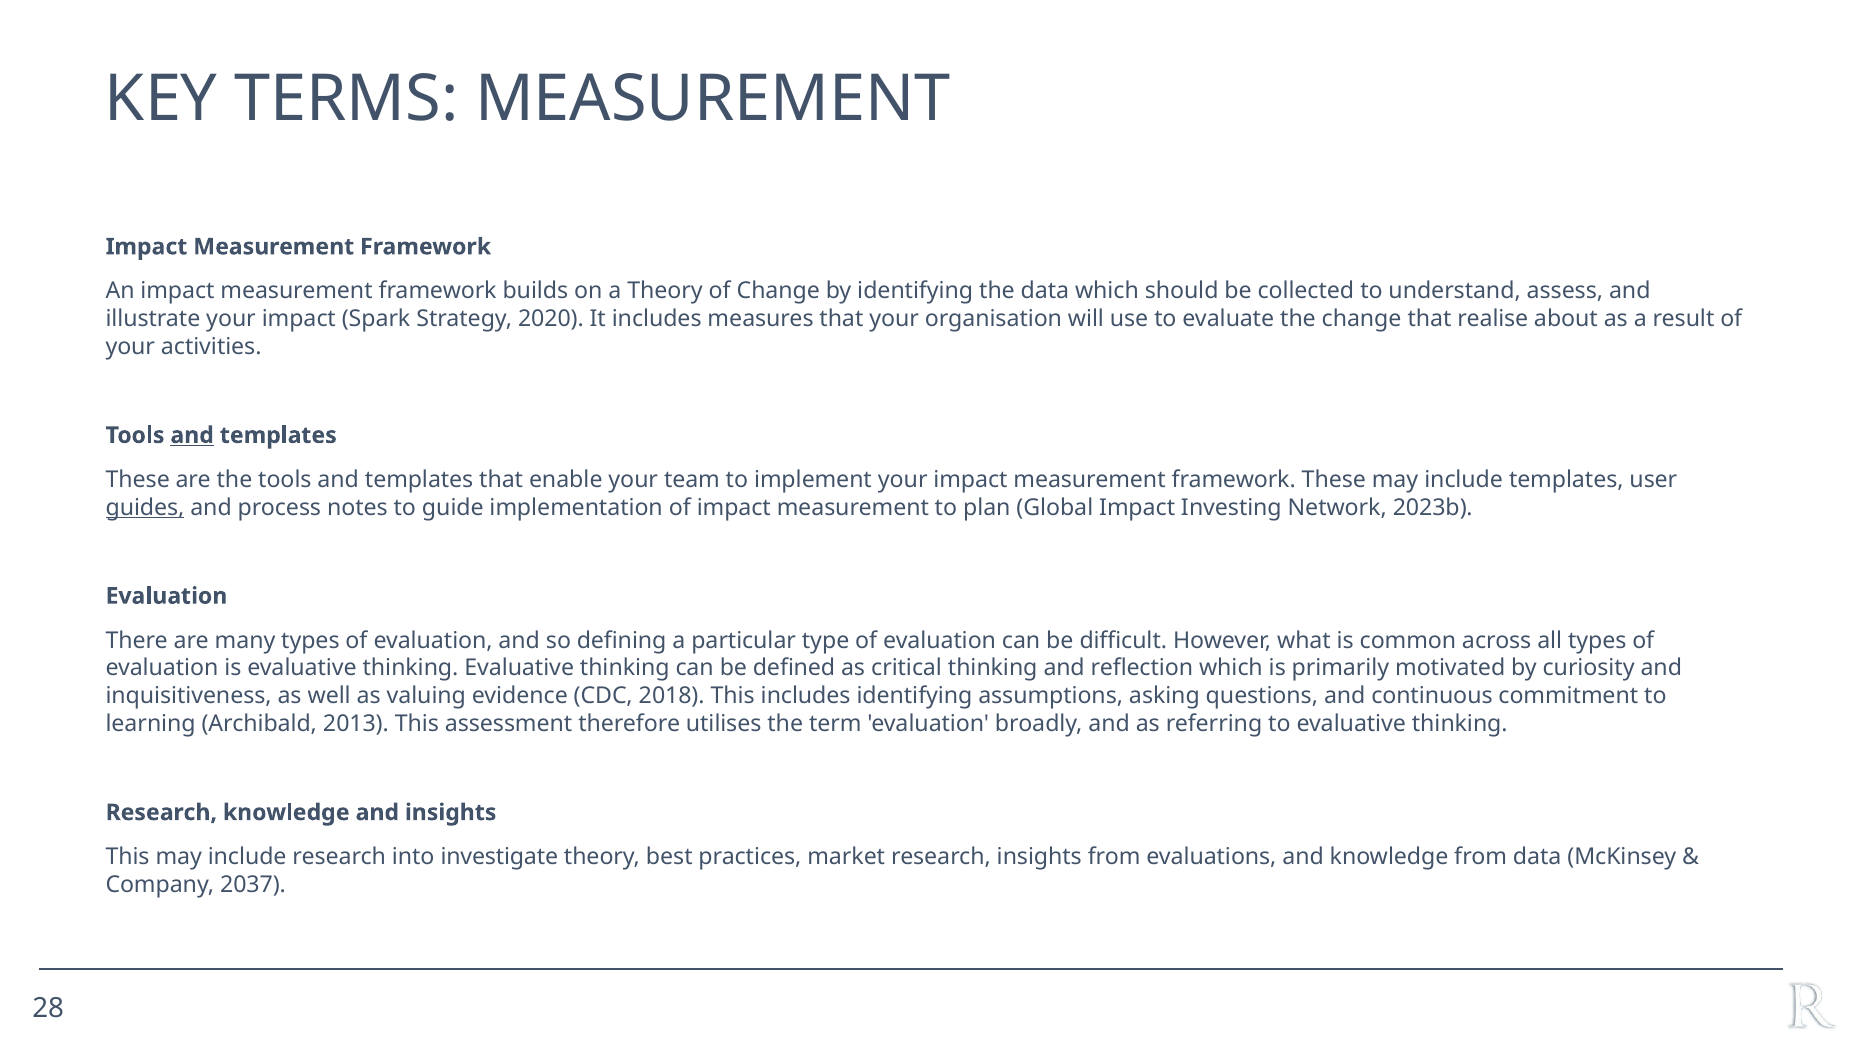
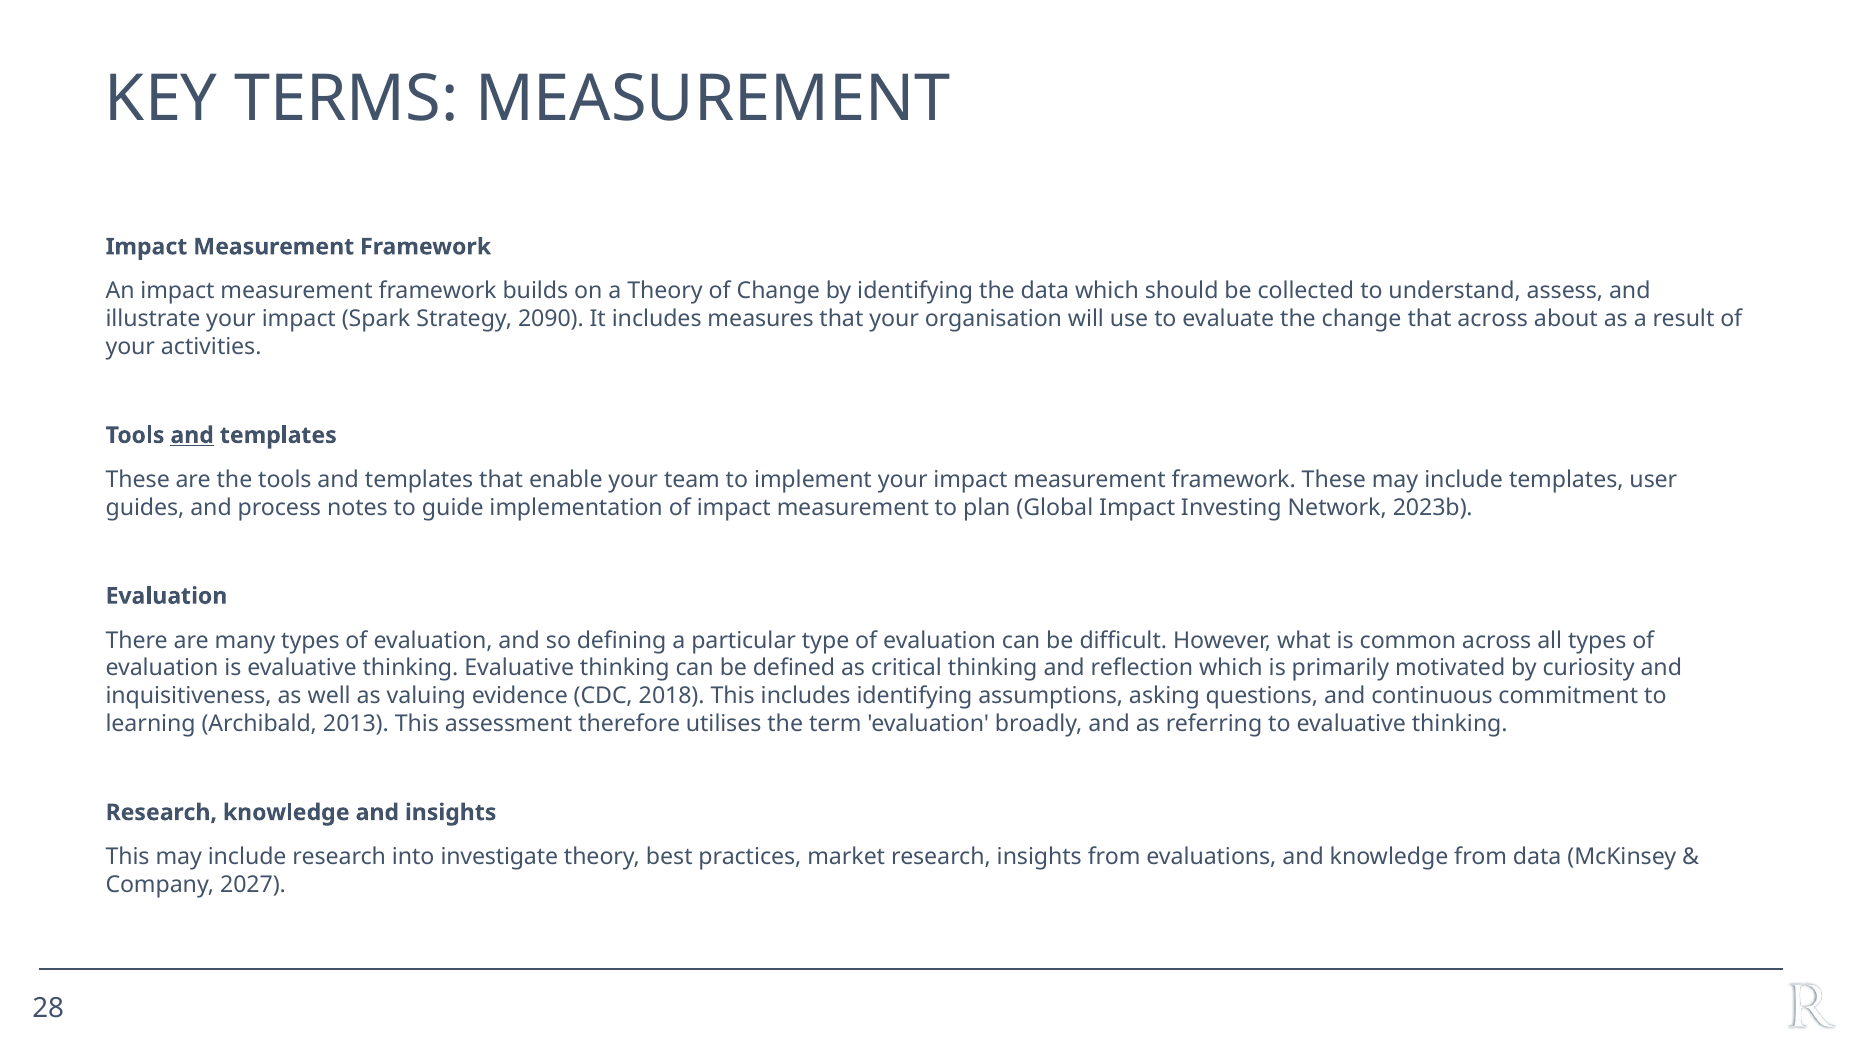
2020: 2020 -> 2090 (551, 319)
that realise: realise -> across (1493, 319)
guides underline: present -> none (145, 508)
2037: 2037 -> 2027 (253, 885)
